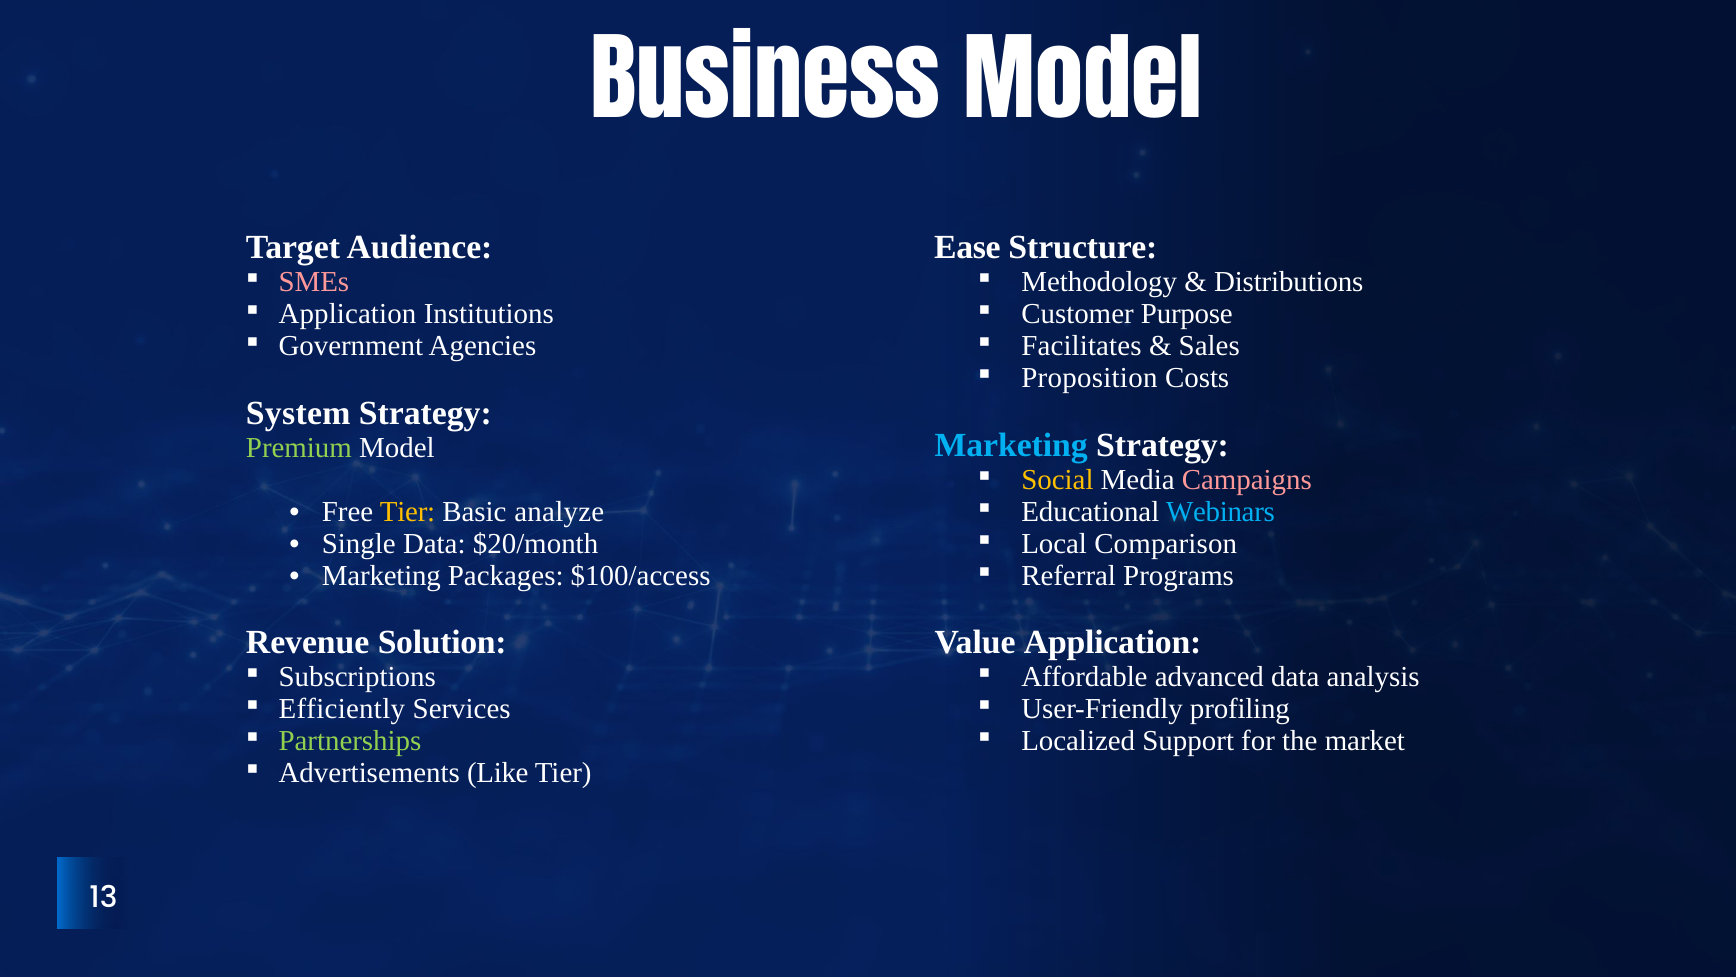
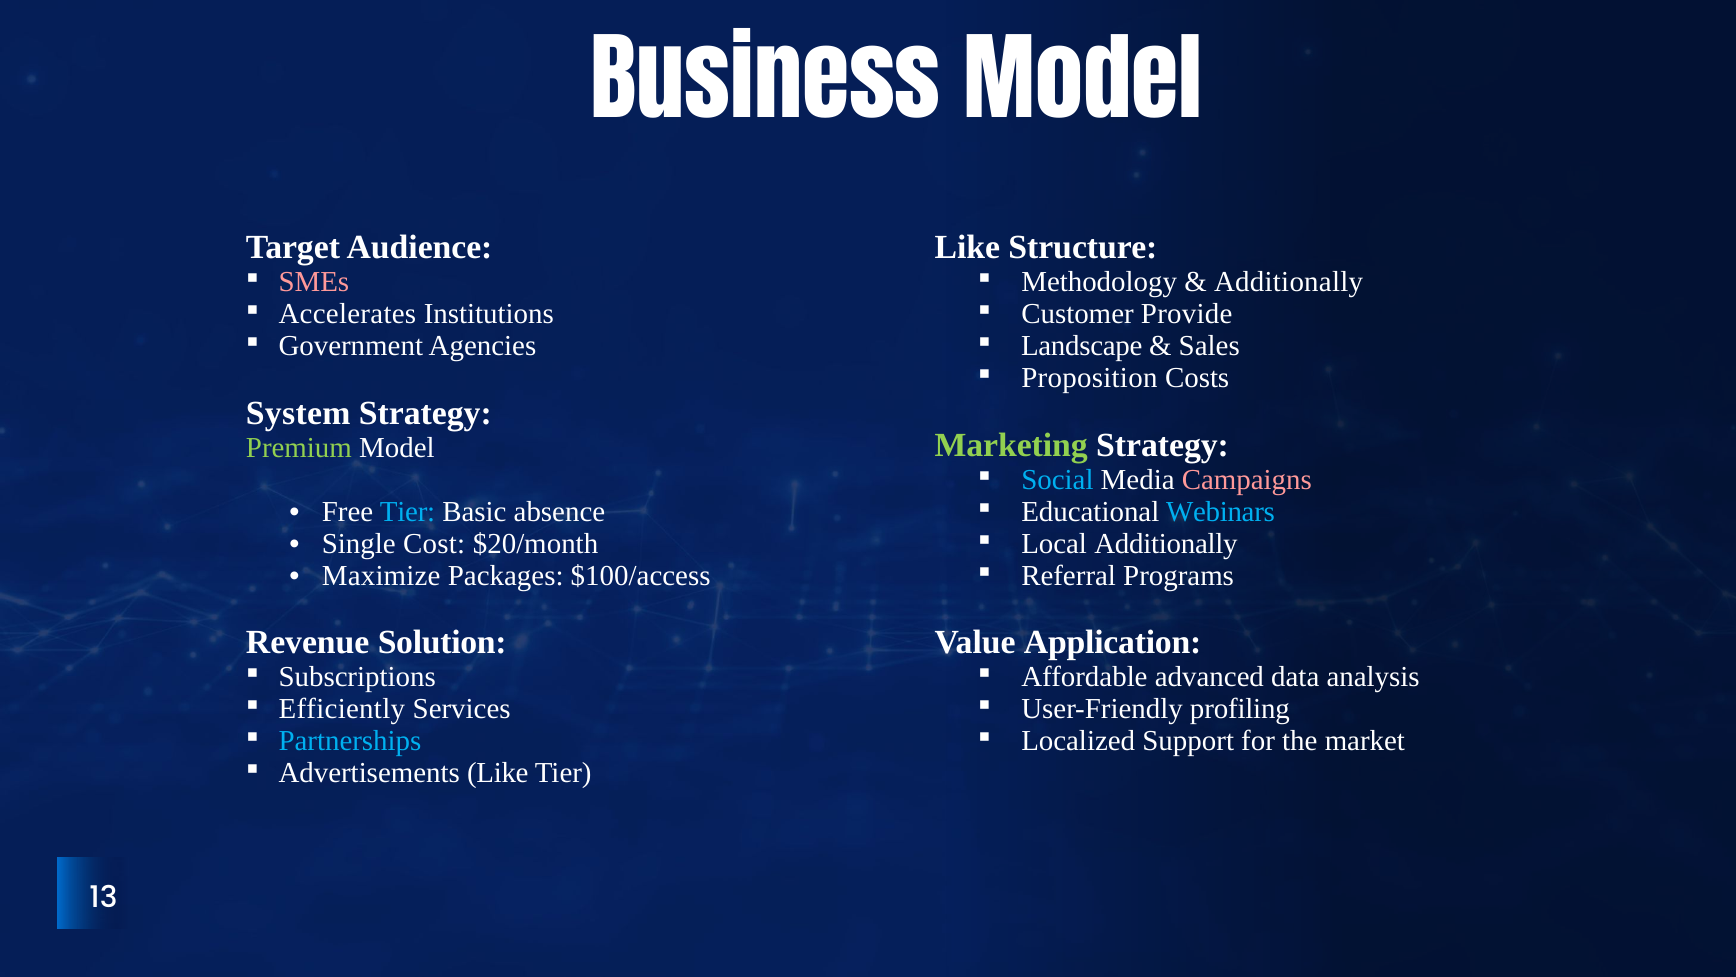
Ease: Ease -> Like (967, 248)
Distributions: Distributions -> Additionally (1289, 282)
Application: Application -> Accelerates (347, 314)
Purpose: Purpose -> Provide (1187, 314)
Facilitates: Facilitates -> Landscape (1082, 346)
Marketing colour: light blue -> light green (1011, 445)
Social colour: yellow -> light blue (1057, 479)
Tier colour: yellow -> light blue (408, 511)
analyze: analyze -> absence (559, 511)
Local Comparison: Comparison -> Additionally (1166, 543)
Single Data: Data -> Cost (434, 543)
Marketing: Marketing -> Maximize (381, 575)
Partnerships colour: light green -> light blue (350, 741)
